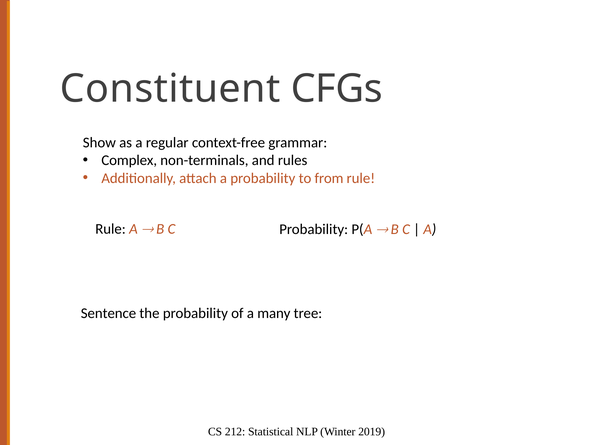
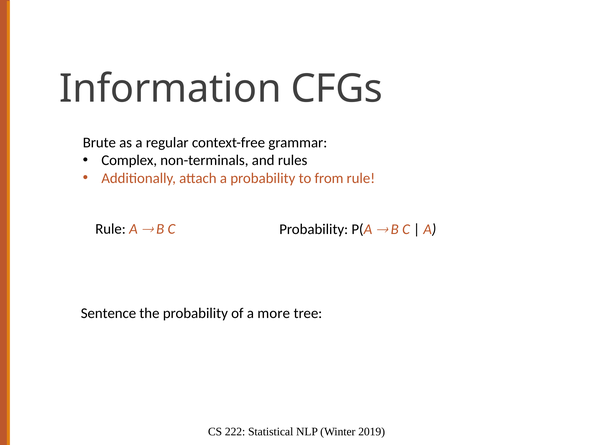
Constituent: Constituent -> Information (170, 89)
Show: Show -> Brute (99, 143)
many: many -> more (274, 313)
212: 212 -> 222 (235, 432)
